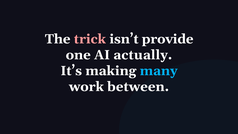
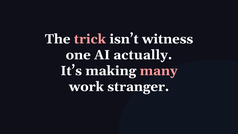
provide: provide -> witness (168, 39)
many colour: light blue -> pink (159, 71)
between: between -> stranger (138, 87)
